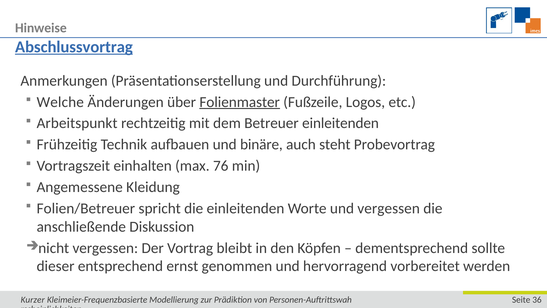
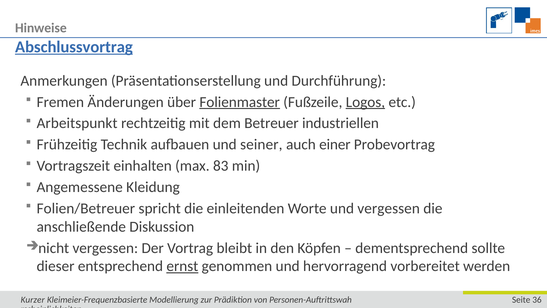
Welche: Welche -> Fremen (60, 102)
Logos underline: none -> present (365, 102)
Betreuer einleitenden: einleitenden -> industriellen (340, 123)
binäre: binäre -> seiner (261, 144)
steht: steht -> einer (335, 144)
76: 76 -> 83 (221, 166)
ernst underline: none -> present (182, 266)
